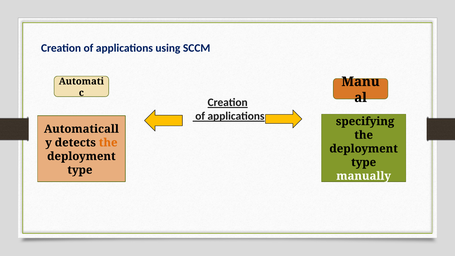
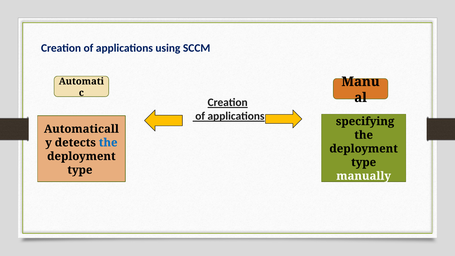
the colour: orange -> blue (108, 143)
